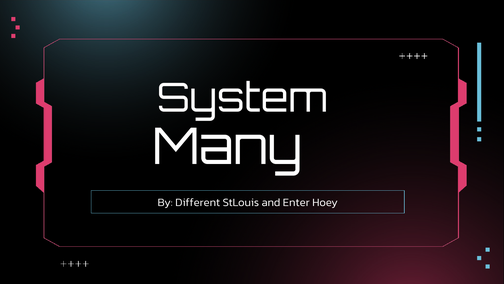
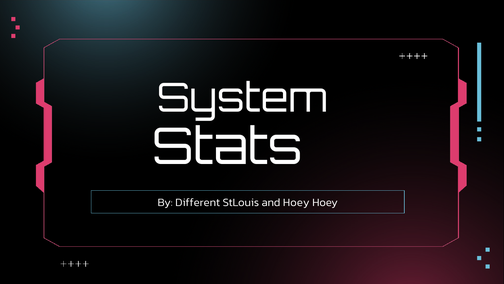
Many: Many -> Stats (227, 147)
and Enter: Enter -> Hoey (296, 202)
